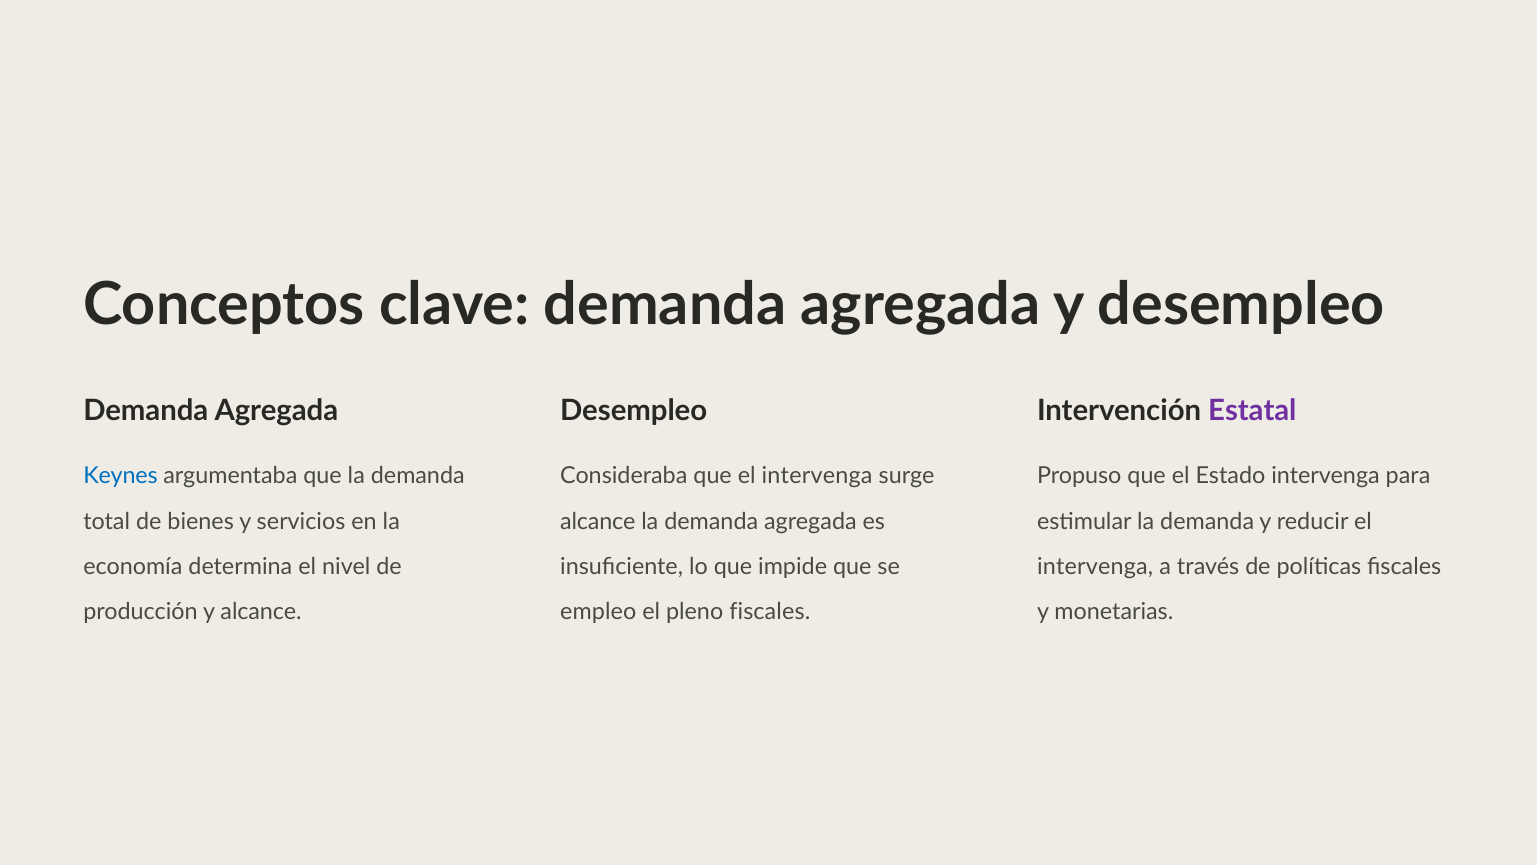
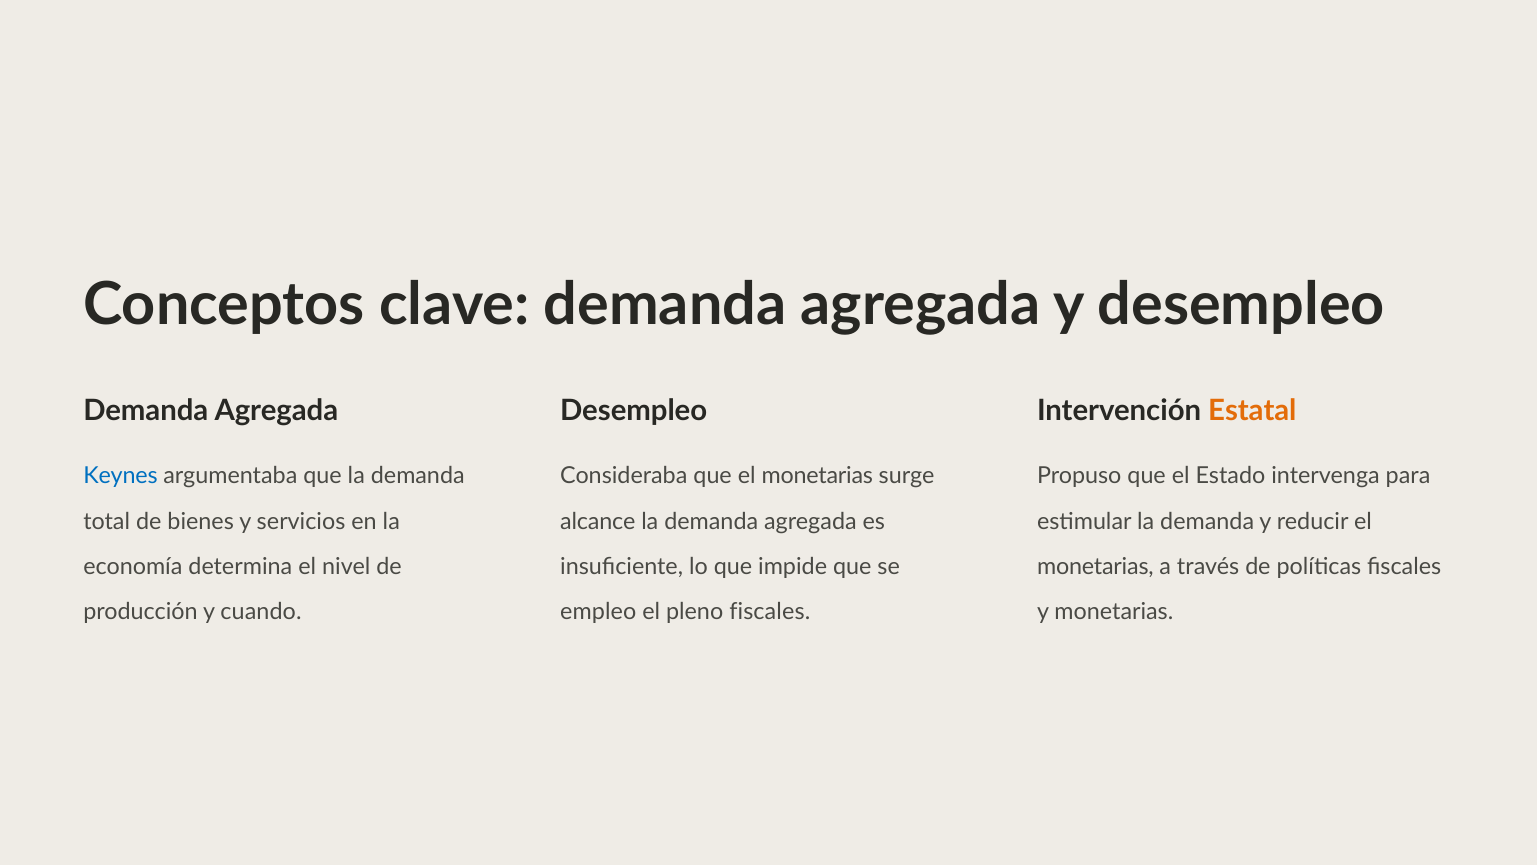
Estatal colour: purple -> orange (1252, 410)
que el intervenga: intervenga -> monetarias (817, 476)
intervenga: intervenga -> monetarias (1095, 566)
y alcance: alcance -> cuando (261, 612)
